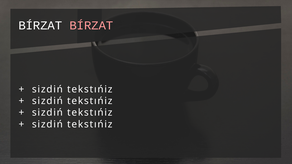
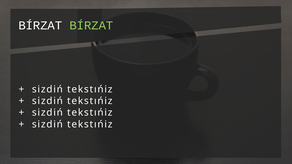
BÍRZAT colour: pink -> light green (91, 26)
